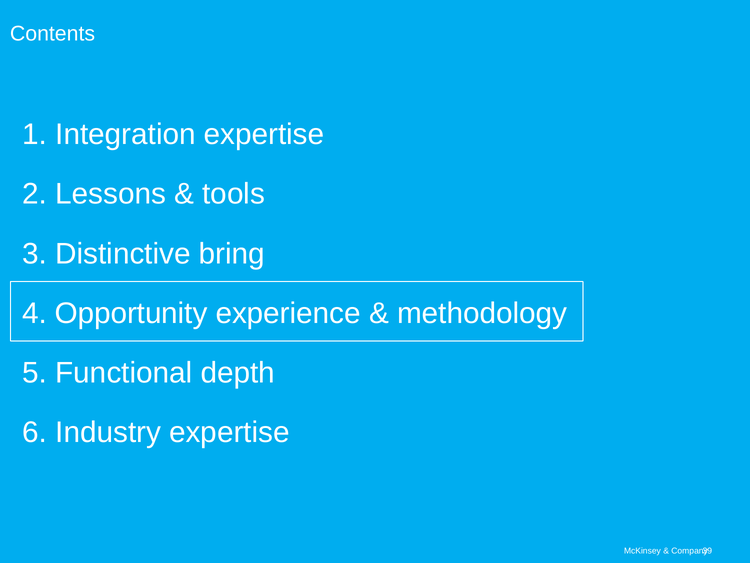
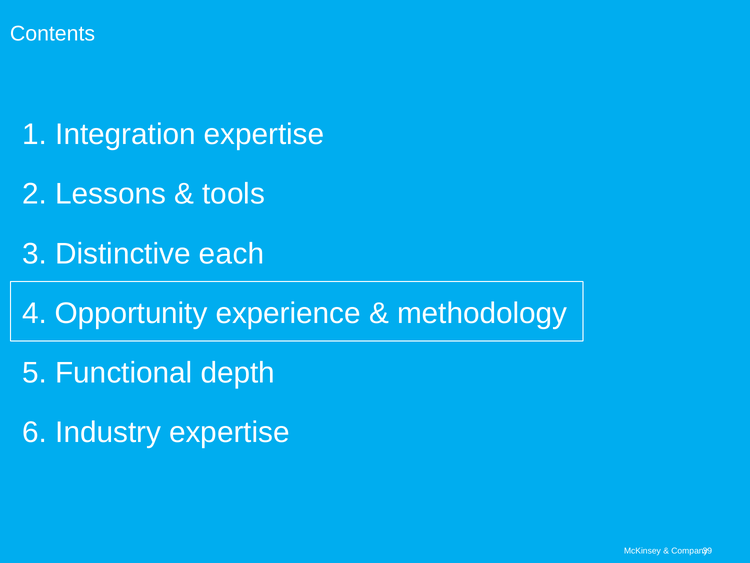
bring: bring -> each (232, 253)
